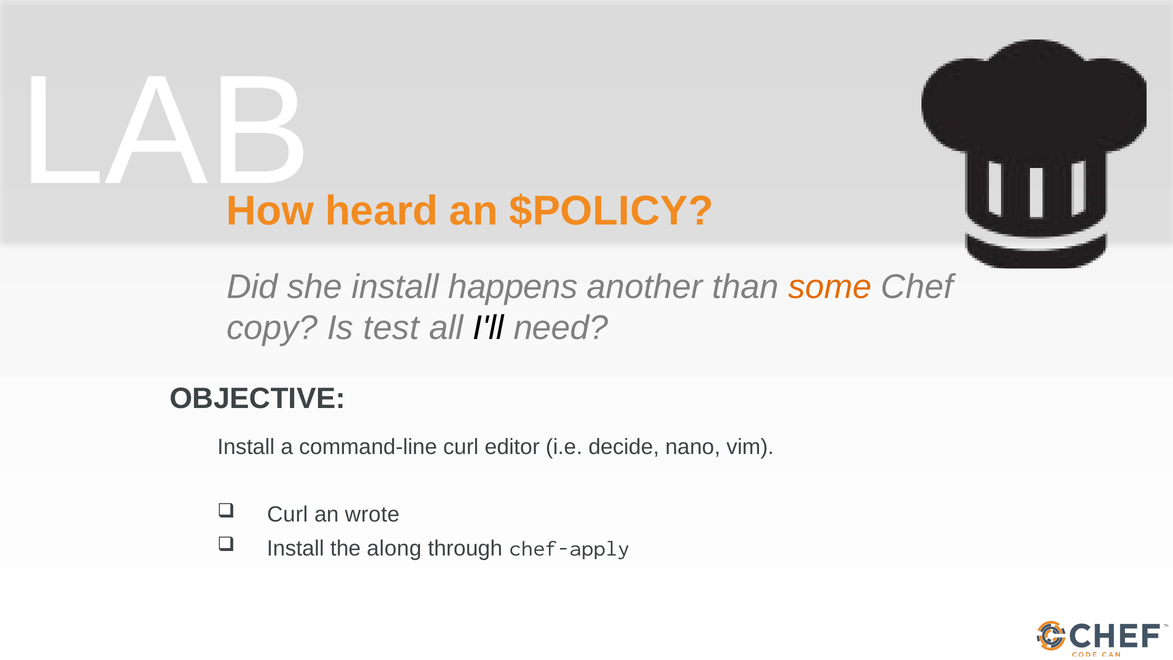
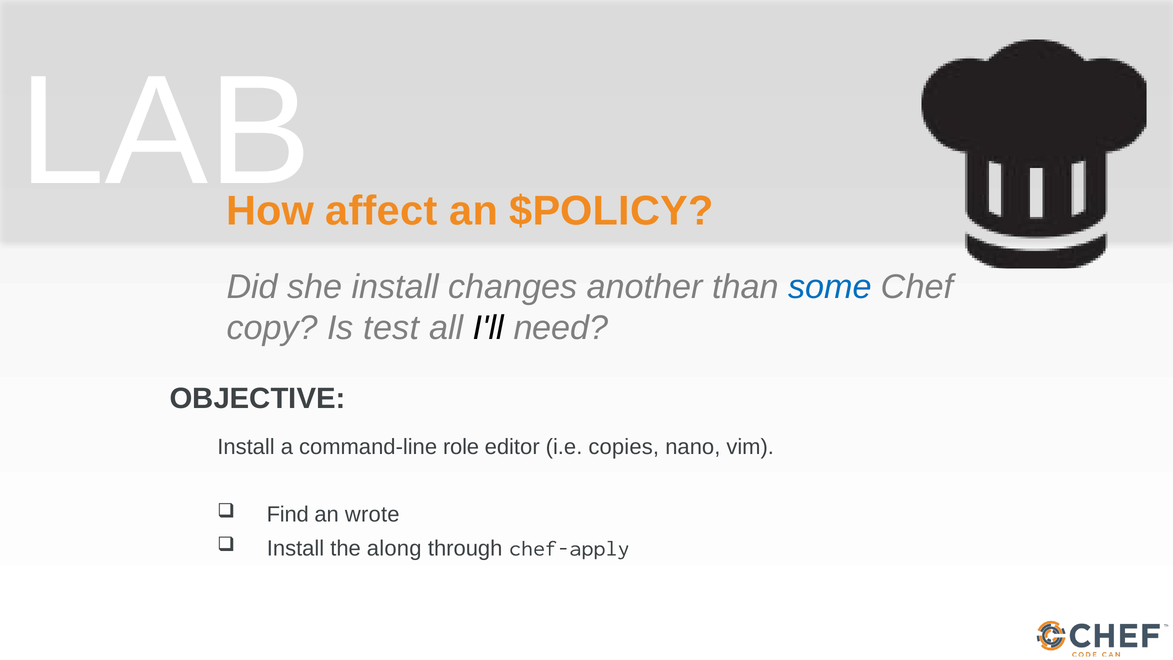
heard: heard -> affect (381, 211)
happens: happens -> changes (513, 287)
some colour: orange -> blue (830, 287)
command-line curl: curl -> role (461, 447)
decide: decide -> copies (624, 447)
Curl: Curl -> Find (288, 514)
